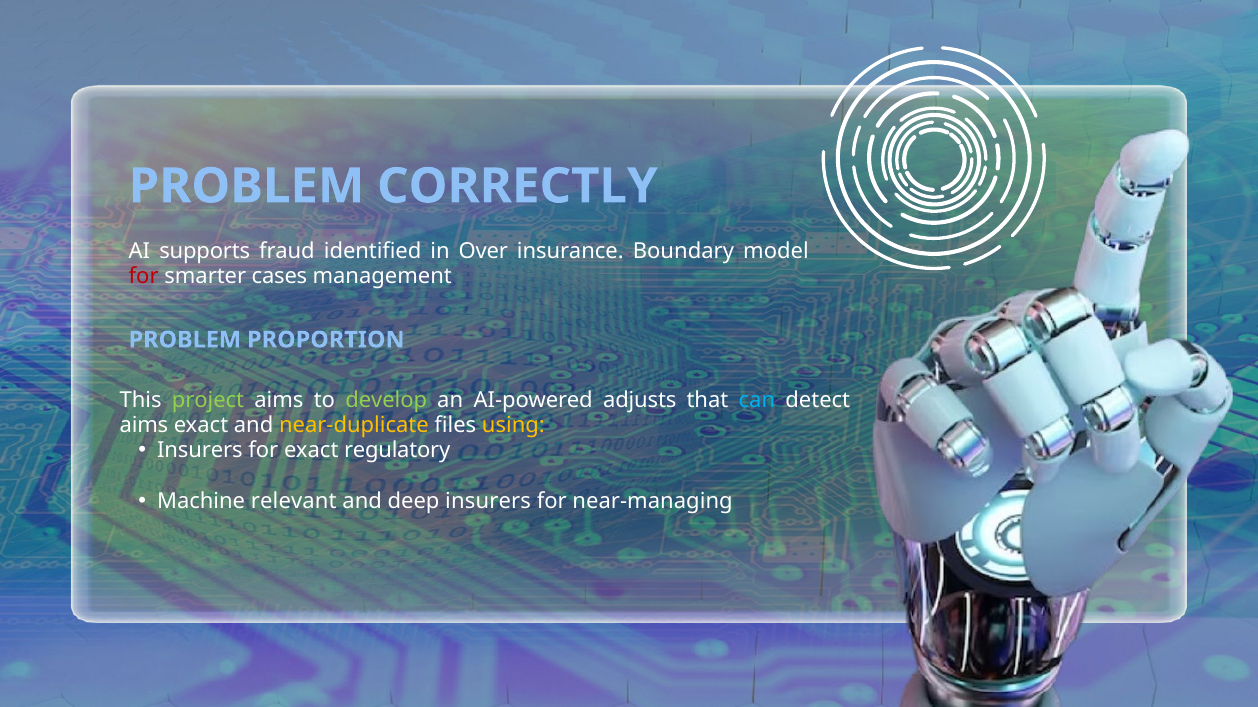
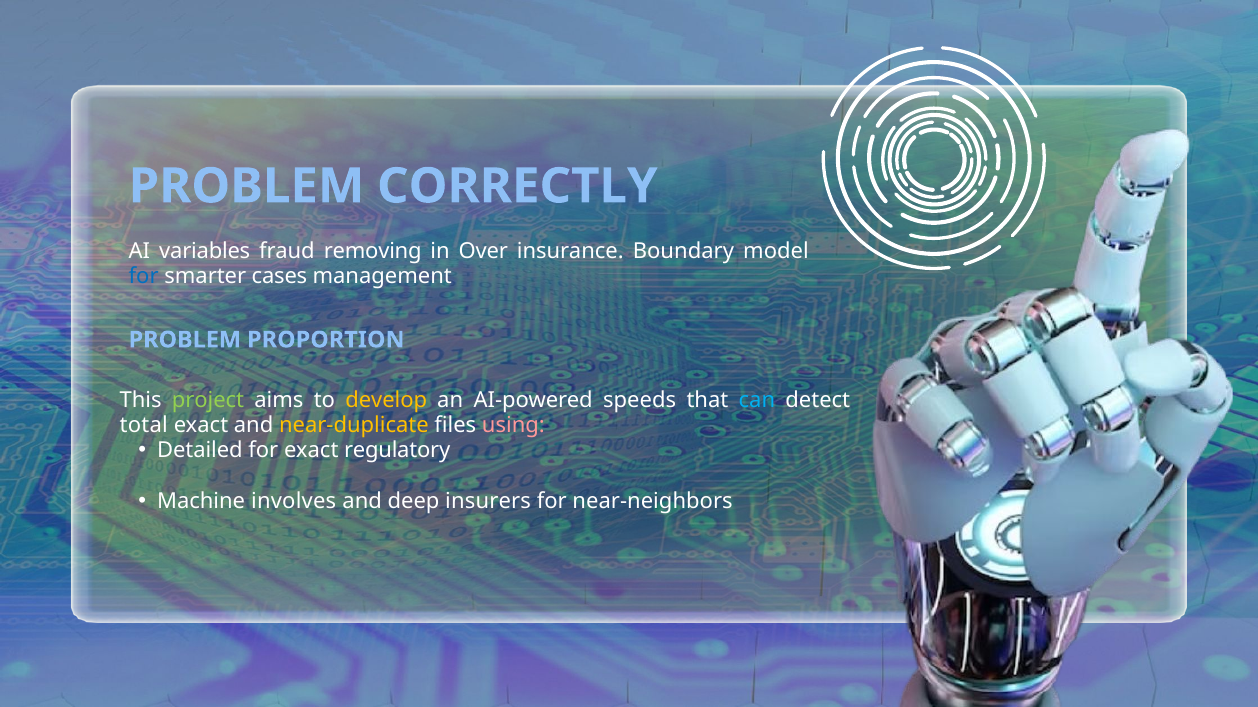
supports: supports -> variables (205, 251)
identified: identified -> removing (373, 251)
for colour: red -> blue (144, 276)
develop colour: light green -> yellow (386, 400)
adjusts: adjusts -> speeds (640, 400)
aims: aims -> total (144, 426)
using colour: yellow -> pink (513, 426)
Insurers: Insurers -> Detailed (200, 451)
relevant: relevant -> involves (294, 502)
near-managing: near-managing -> near-neighbors (653, 502)
